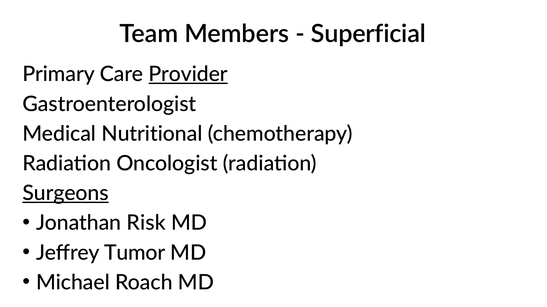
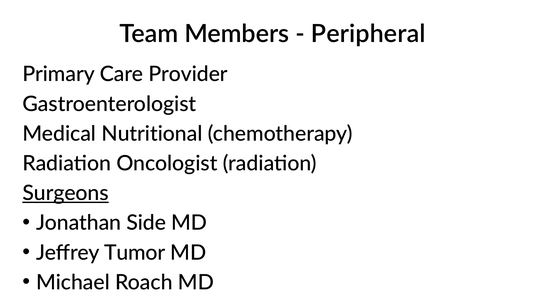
Superficial: Superficial -> Peripheral (368, 34)
Provider underline: present -> none (188, 74)
Risk: Risk -> Side (146, 223)
